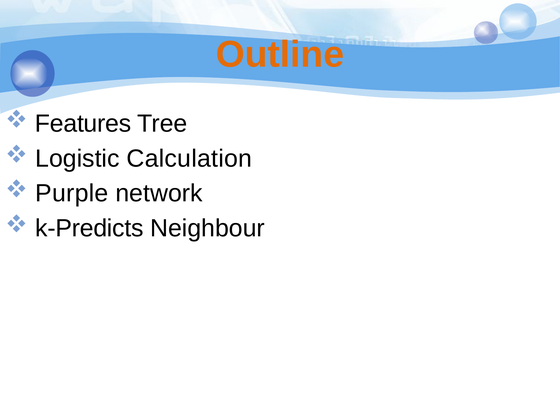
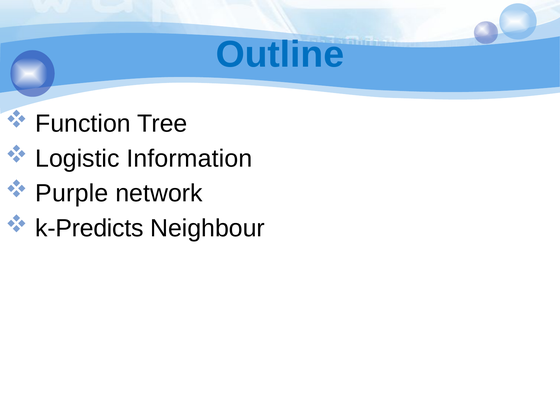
Outline colour: orange -> blue (280, 54)
Features: Features -> Function (83, 124)
Calculation: Calculation -> Information (189, 159)
